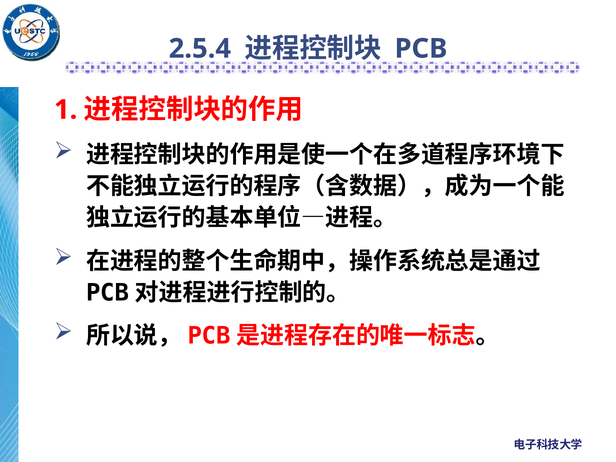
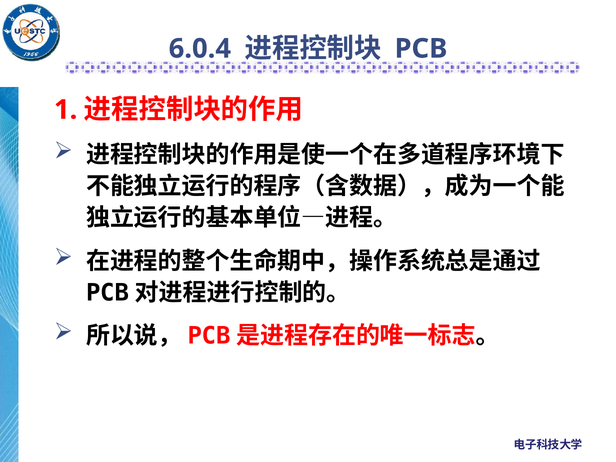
2.5.4: 2.5.4 -> 6.0.4 (200, 49)
